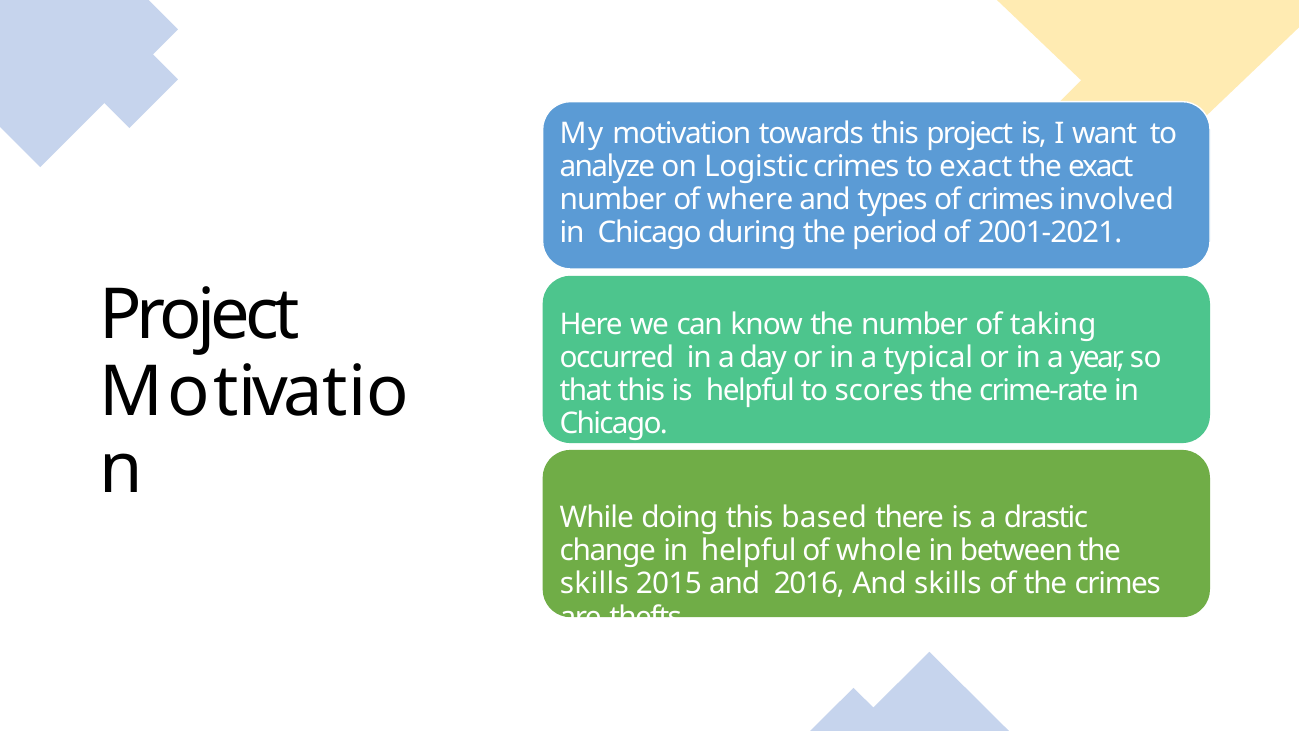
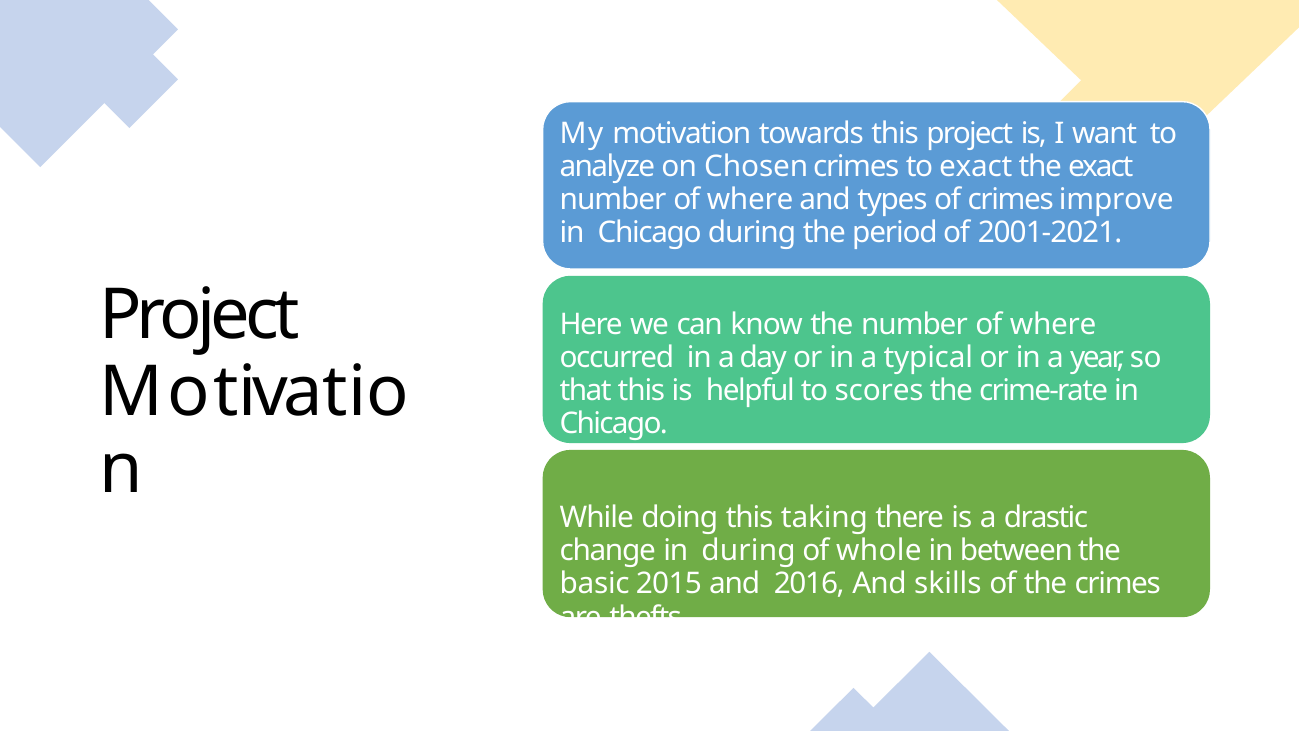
Logistic: Logistic -> Chosen (756, 167)
involved: involved -> improve (1116, 199)
the number of taking: taking -> where (1053, 324)
based: based -> taking (824, 517)
in helpful: helpful -> during (749, 550)
skills: skills -> basic (595, 584)
